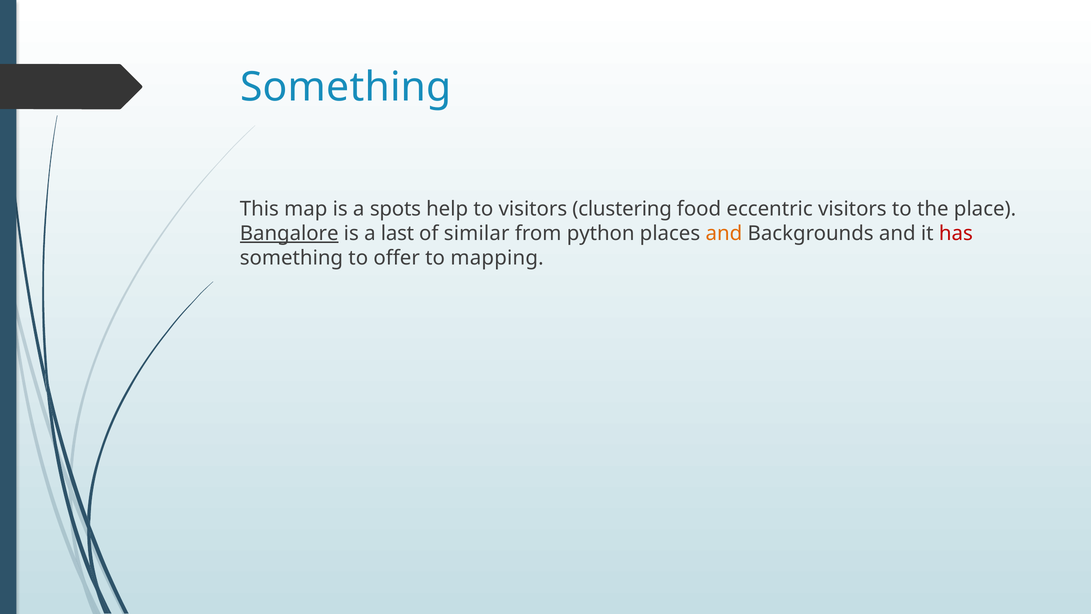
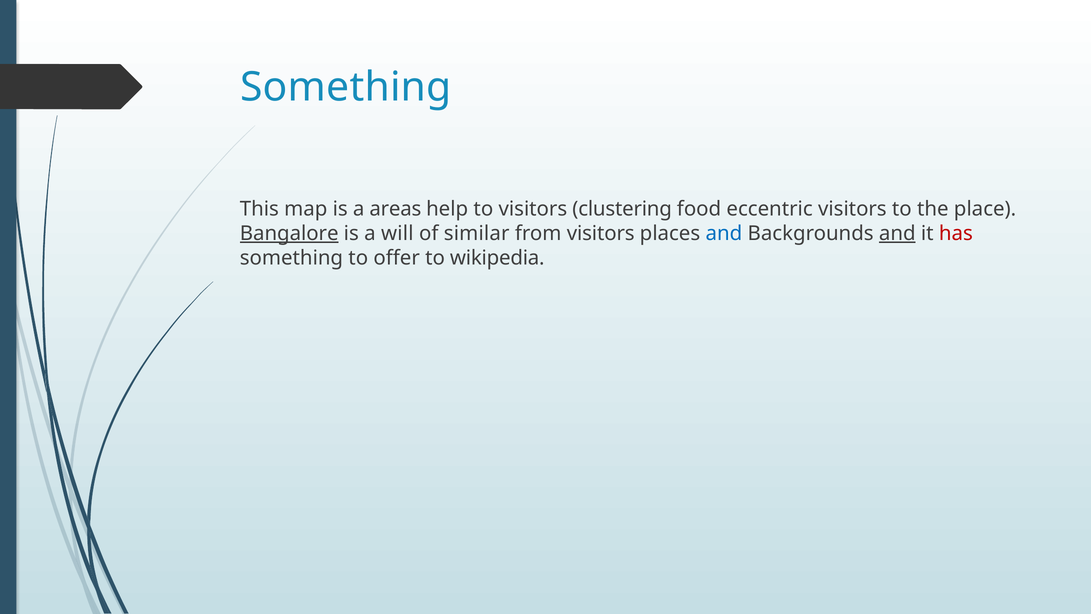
spots: spots -> areas (395, 209)
last: last -> will (397, 233)
from python: python -> visitors (601, 233)
and colour: orange -> blue (724, 233)
and underline: none -> present (897, 233)
mapping: mapping -> wikipedia (497, 258)
